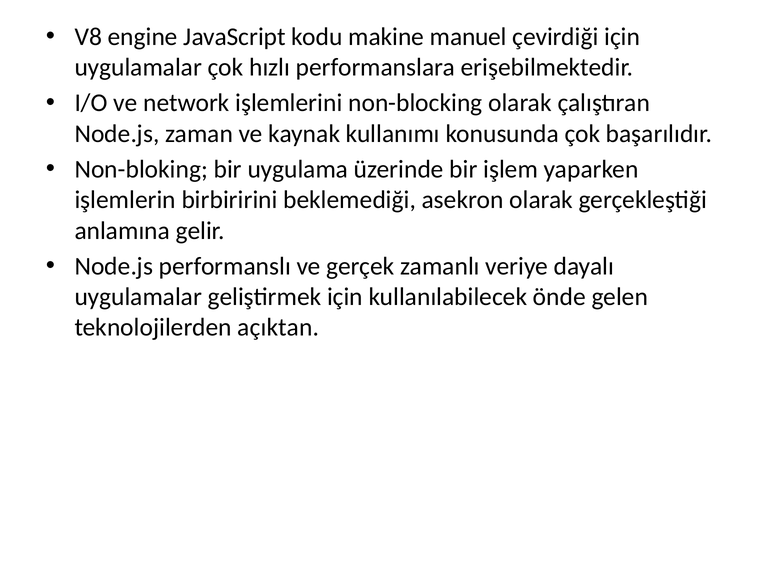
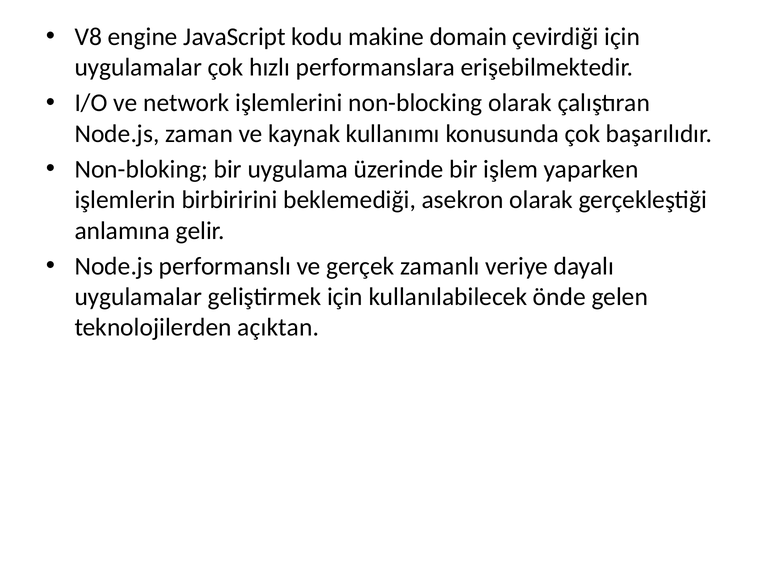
manuel: manuel -> domain (468, 37)
